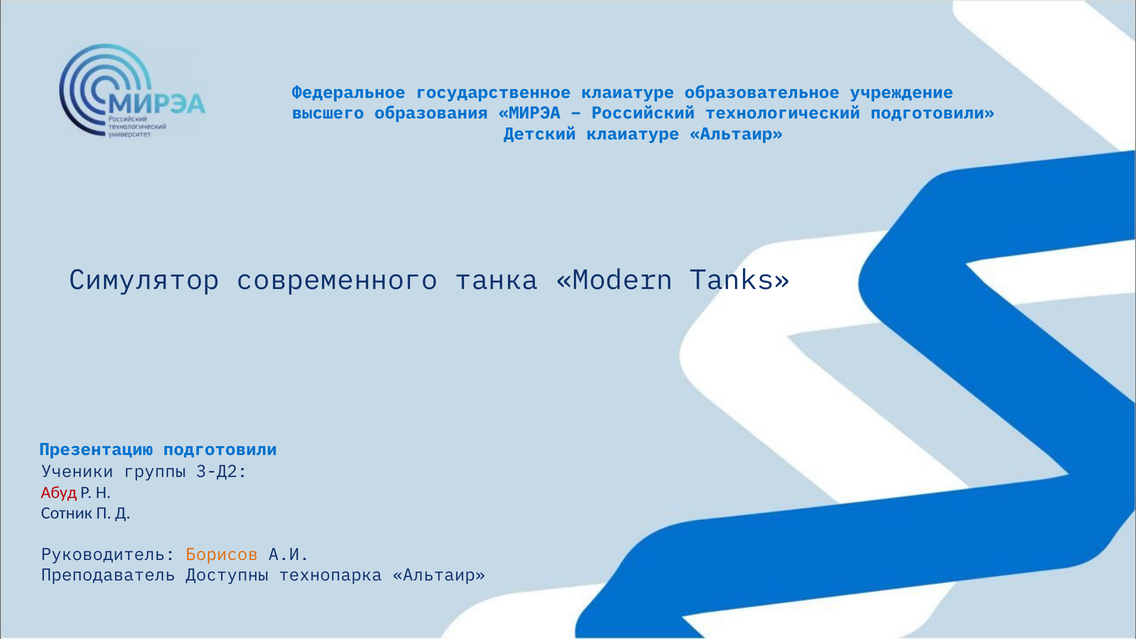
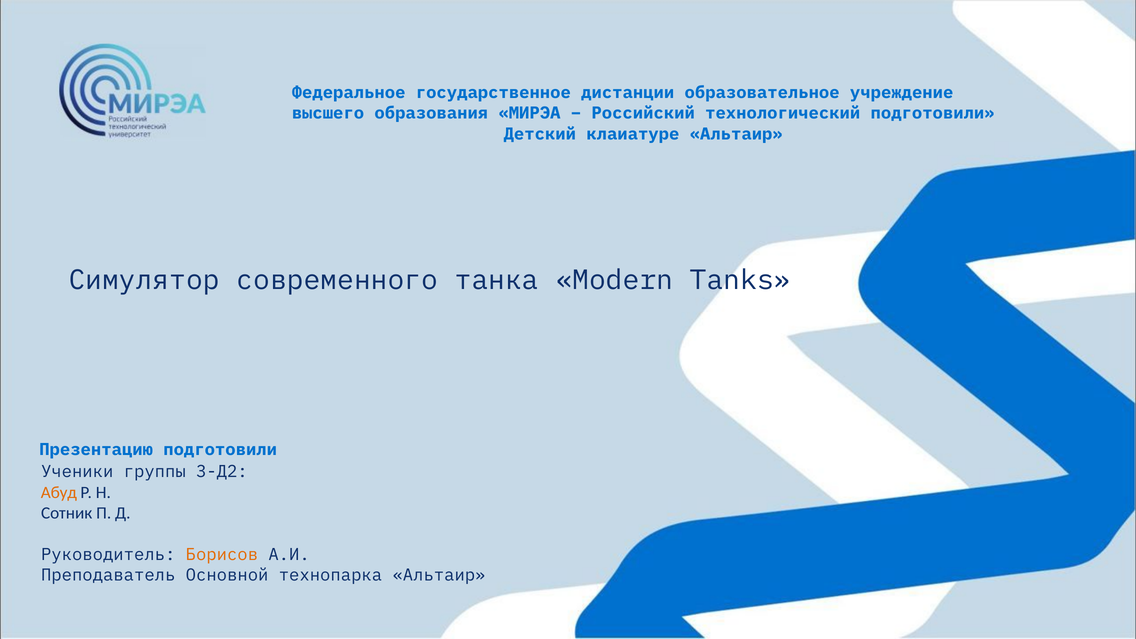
государственное клаиатуре: клаиатуре -> дистанции (628, 93)
Абуд colour: red -> orange (59, 492)
Доступны: Доступны -> Основной (227, 575)
